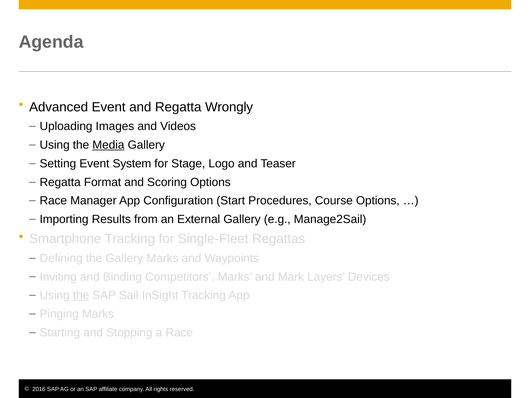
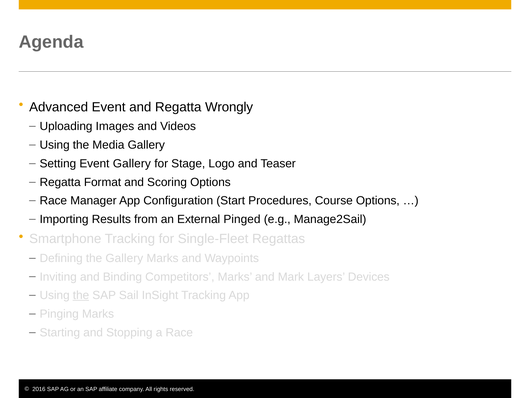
Media underline: present -> none (108, 145)
Event System: System -> Gallery (132, 163)
External Gallery: Gallery -> Pinged (242, 219)
